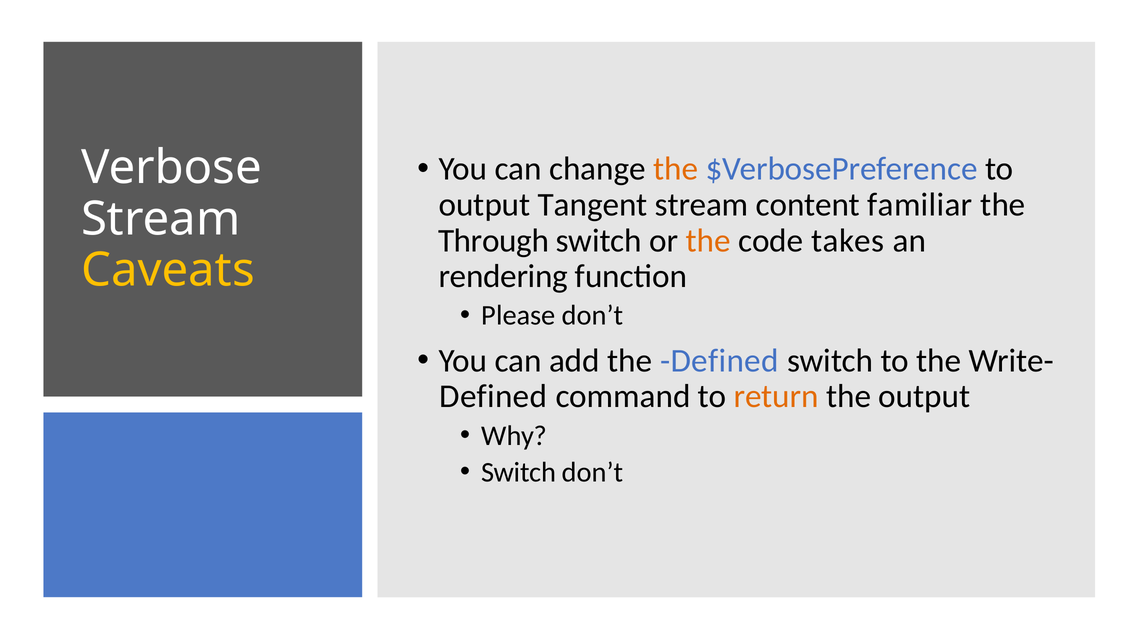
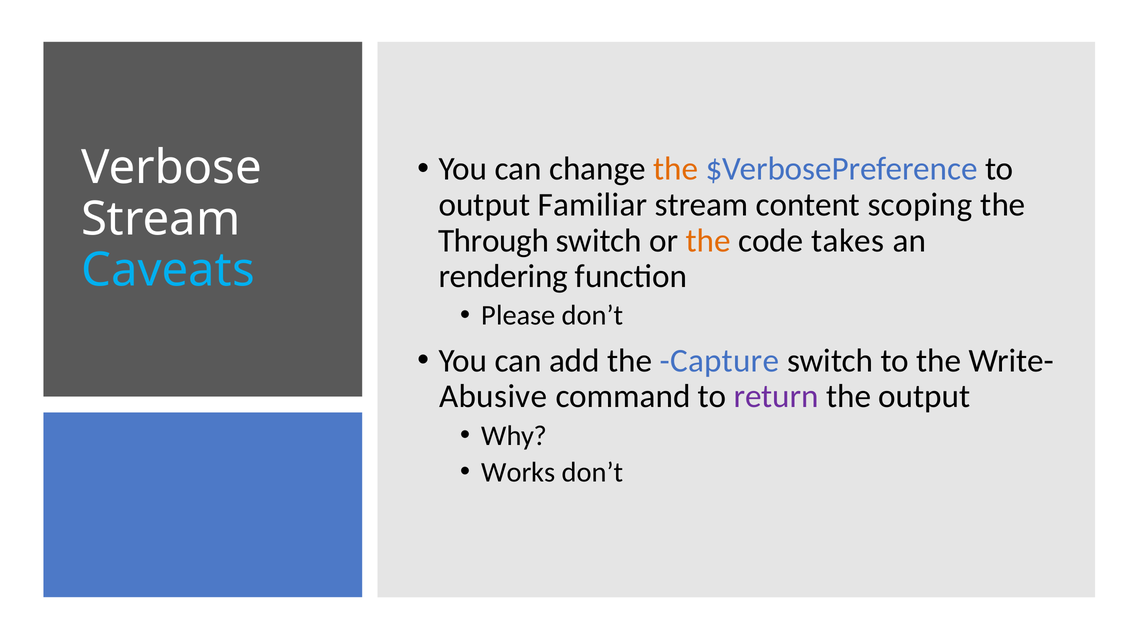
Tangent: Tangent -> Familiar (593, 205)
familiar: familiar -> scoping (920, 205)
Caveats colour: yellow -> light blue (168, 270)
the Defined: Defined -> Capture (720, 361)
Defined: Defined -> Abusive (493, 396)
return colour: orange -> purple (776, 396)
Switch: Switch -> Works (518, 472)
